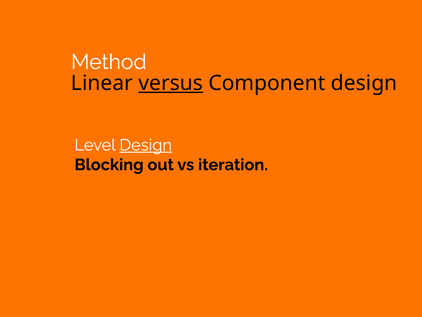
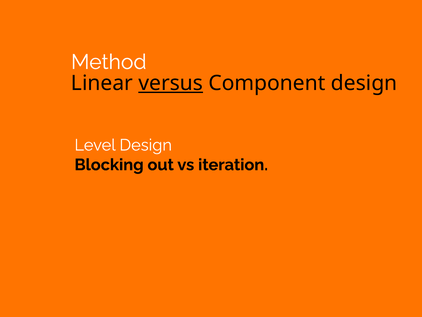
Design underline: present -> none (146, 145)
